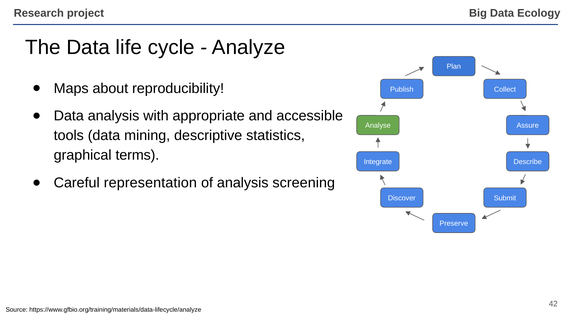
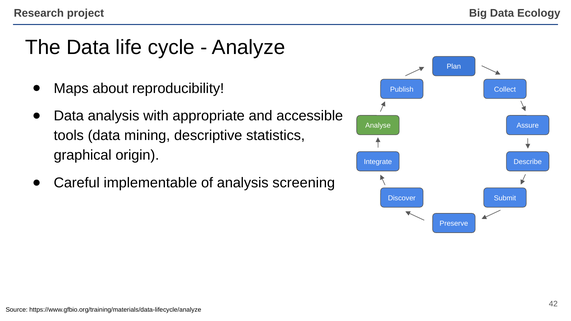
terms: terms -> origin (137, 155)
representation: representation -> implementable (150, 183)
